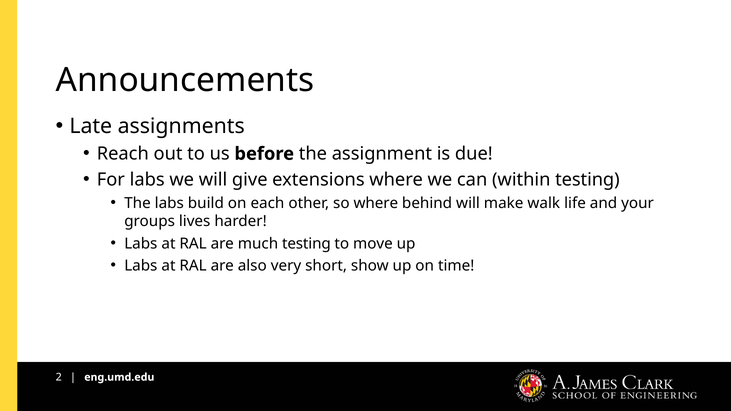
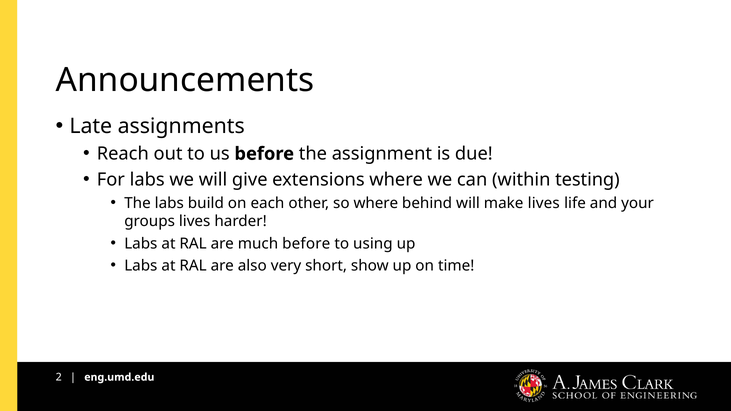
make walk: walk -> lives (544, 203)
much testing: testing -> before (306, 244)
move: move -> using (373, 244)
